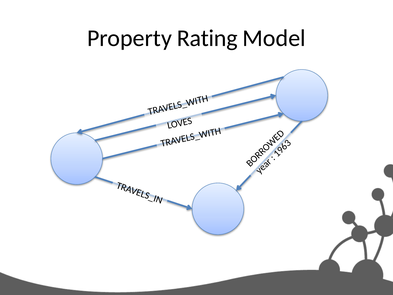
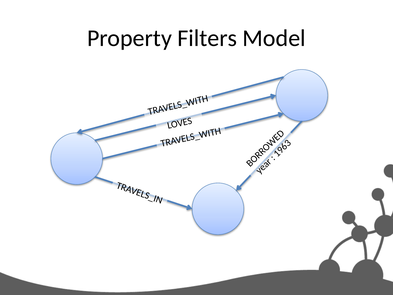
Rating: Rating -> Filters (207, 38)
